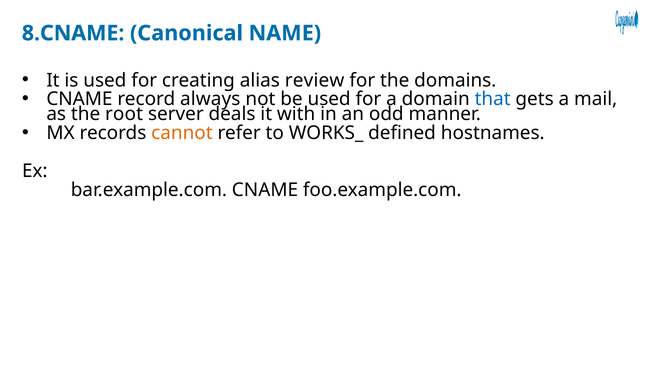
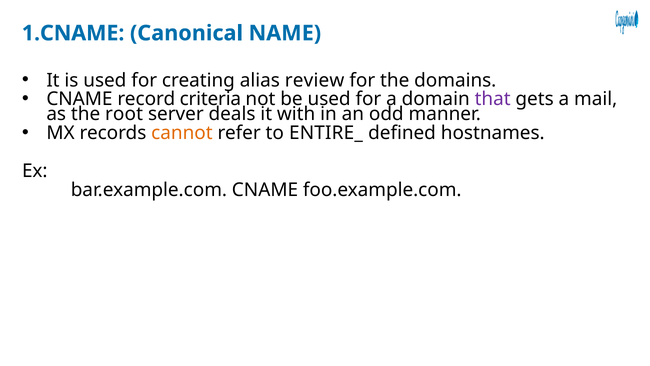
8.CNAME: 8.CNAME -> 1.CNAME (73, 33)
always: always -> criteria (210, 99)
that colour: blue -> purple (493, 99)
WORKS_: WORKS_ -> ENTIRE_ (326, 133)
